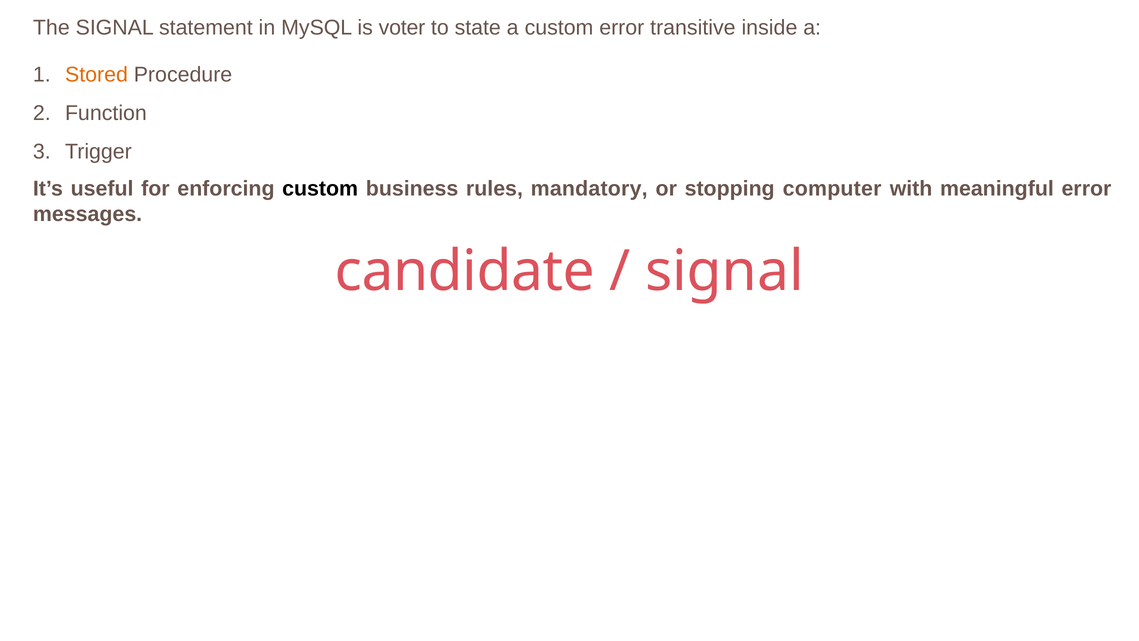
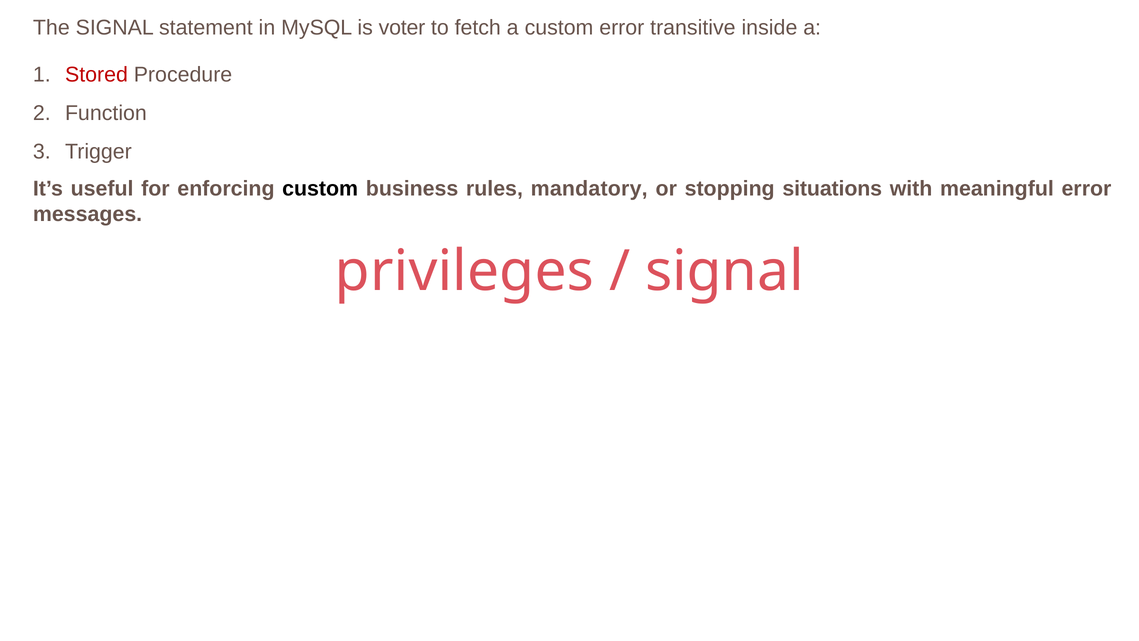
state: state -> fetch (478, 28)
Stored colour: orange -> red (96, 75)
computer: computer -> situations (832, 189)
candidate: candidate -> privileges (465, 271)
